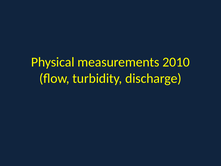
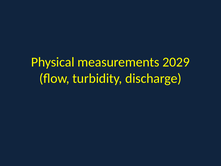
2010: 2010 -> 2029 (176, 62)
